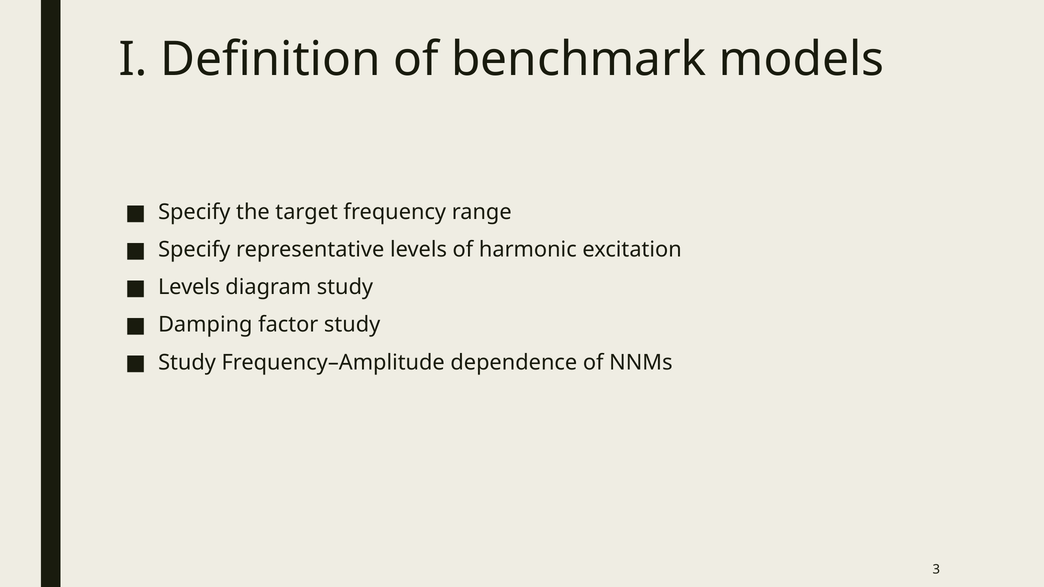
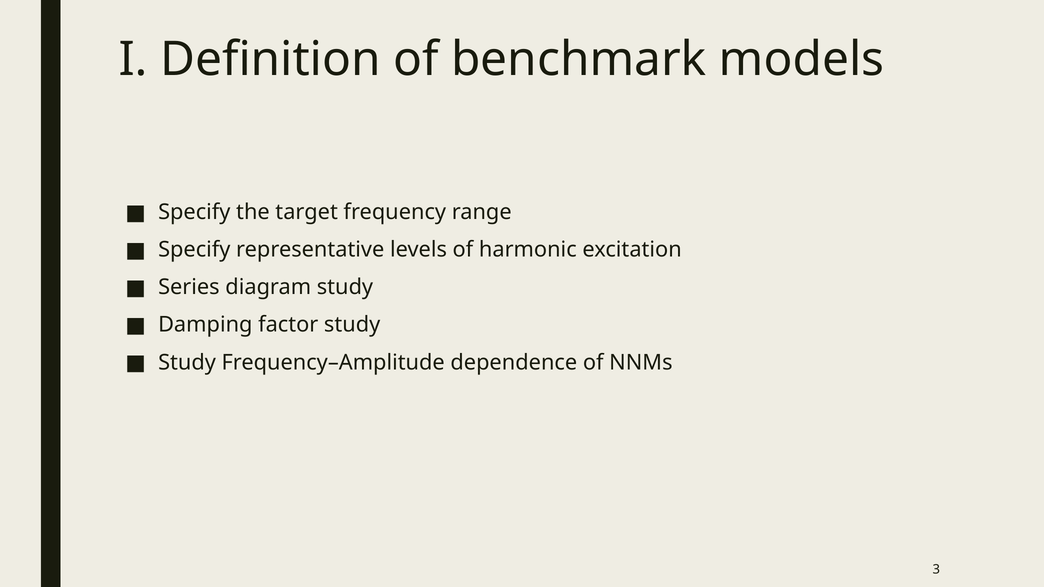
Levels: Levels -> Series (189, 287)
